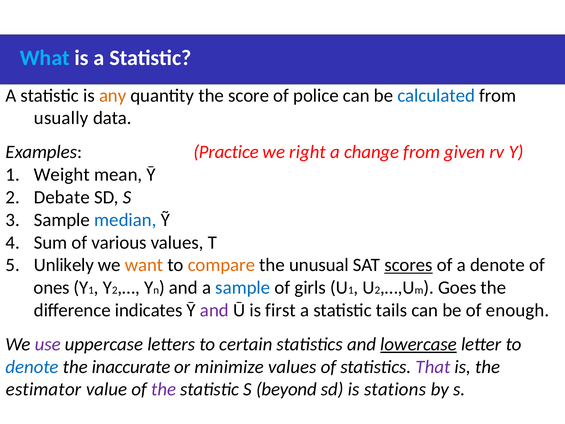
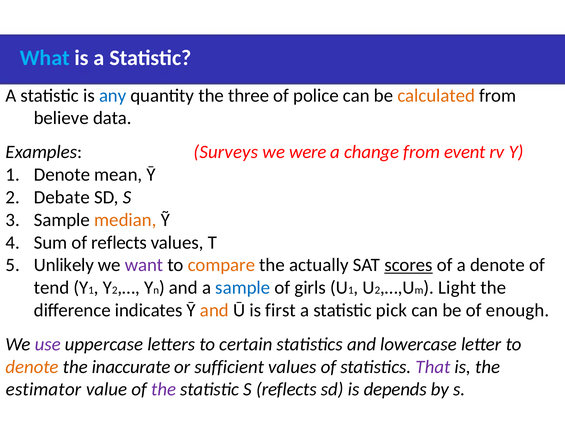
any colour: orange -> blue (113, 95)
score: score -> three (249, 95)
calculated colour: blue -> orange (436, 95)
usually: usually -> believe (61, 118)
Practice: Practice -> Surveys (226, 152)
right: right -> were (308, 152)
given: given -> event (465, 152)
Weight: Weight -> Denote (62, 175)
median colour: blue -> orange (125, 220)
of various: various -> reflects (119, 242)
want colour: orange -> purple (144, 265)
unusual: unusual -> actually (319, 265)
ones: ones -> tend (52, 288)
Goes: Goes -> Light (457, 288)
and colour: purple -> orange (214, 310)
tails: tails -> pick (391, 310)
lowercase underline: present -> none (419, 344)
denote colour: blue -> orange (32, 367)
minimize: minimize -> sufficient (229, 367)
S beyond: beyond -> reflects (286, 389)
stations: stations -> depends (395, 389)
